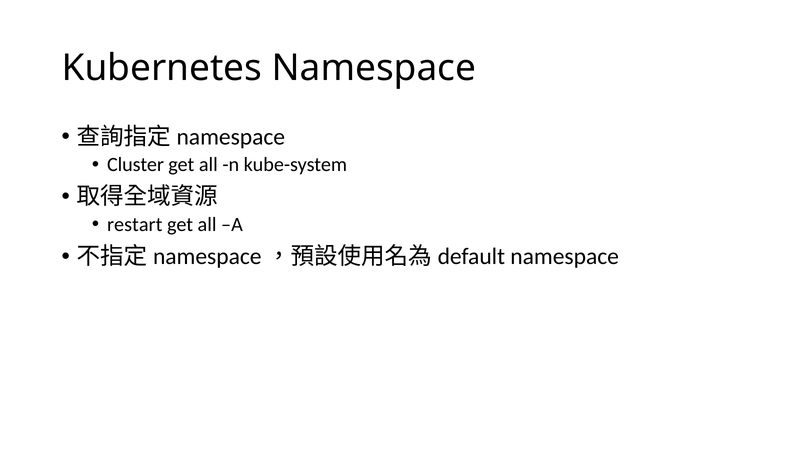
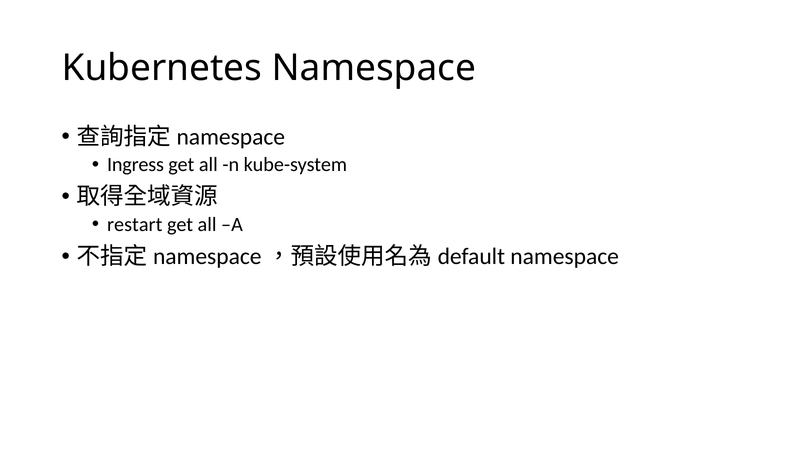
Cluster: Cluster -> Ingress (136, 164)
